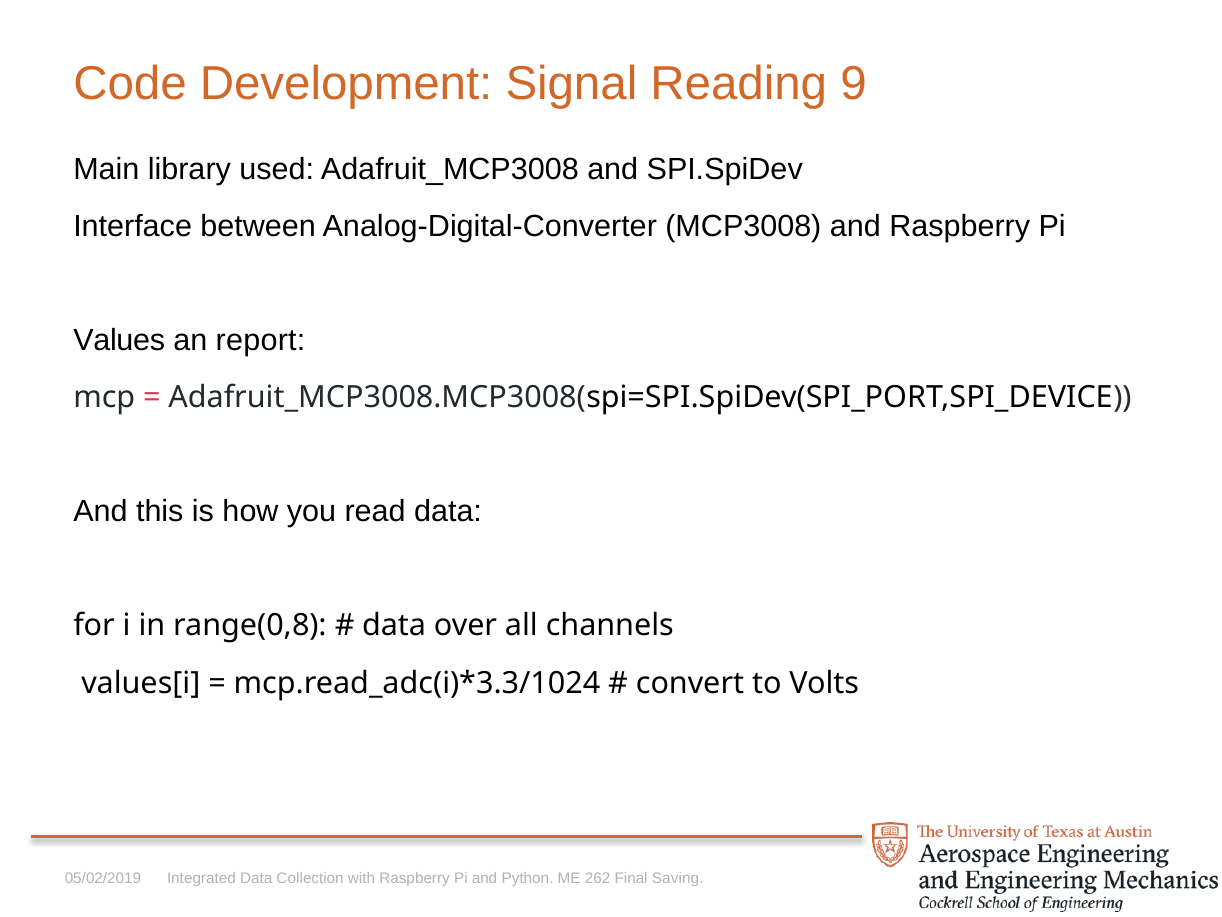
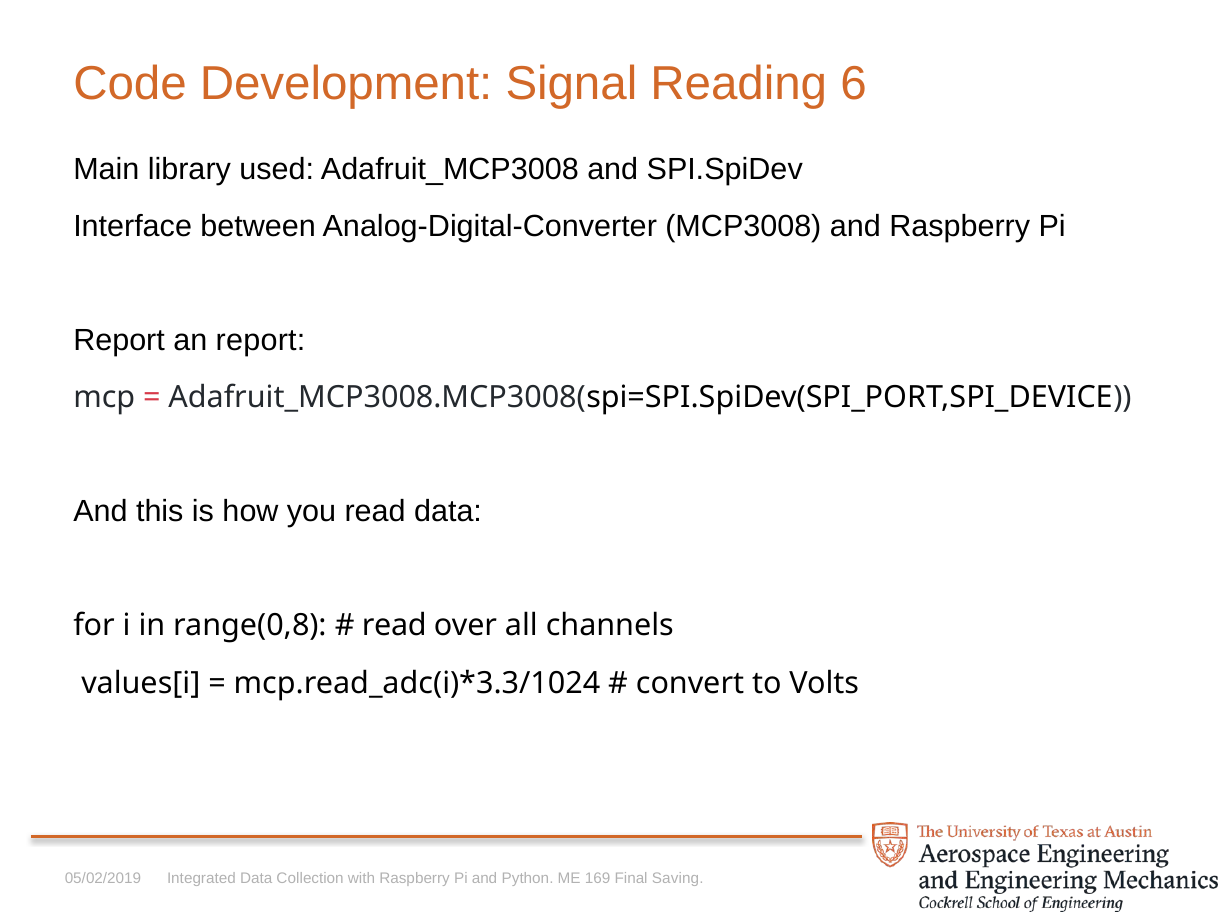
9: 9 -> 6 (854, 84)
Values: Values -> Report (119, 340)
data: data -> read (394, 626)
262: 262 -> 169 (598, 878)
